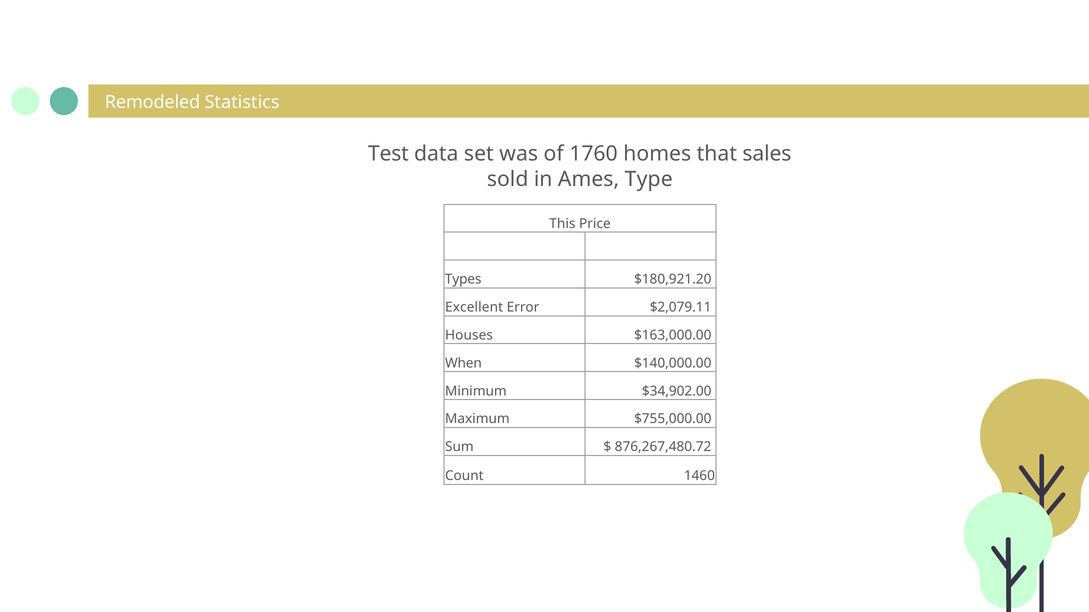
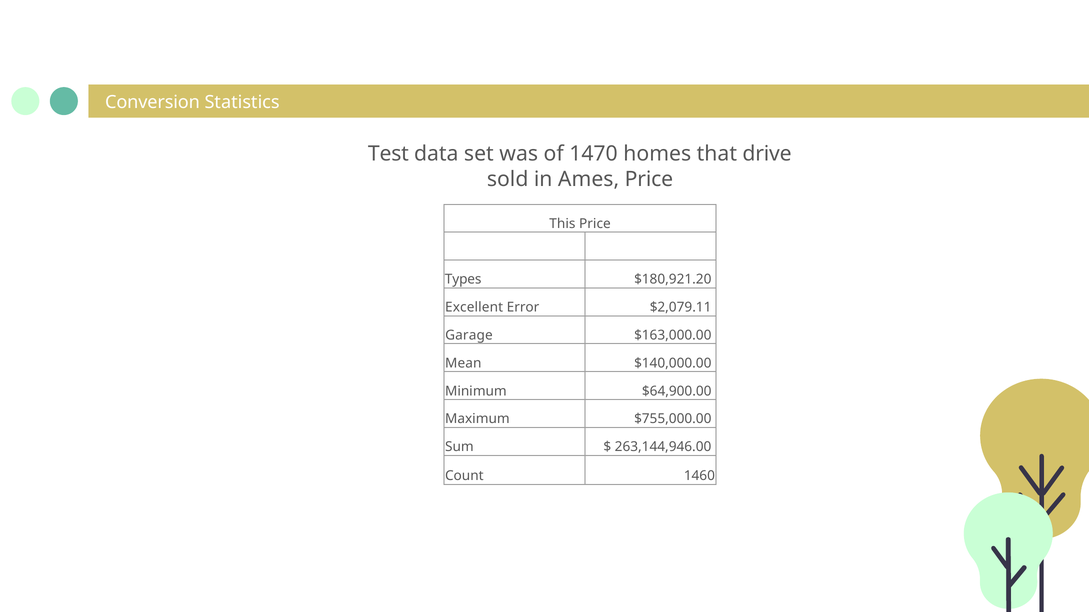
Remodeled: Remodeled -> Conversion (152, 103)
1760: 1760 -> 1470 (594, 154)
sales: sales -> drive (767, 154)
Ames Type: Type -> Price (649, 179)
Houses: Houses -> Garage (469, 336)
When: When -> Mean (463, 363)
$34,902.00: $34,902.00 -> $64,900.00 (677, 391)
876,267,480.72: 876,267,480.72 -> 263,144,946.00 (663, 447)
